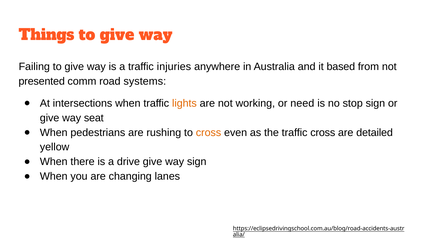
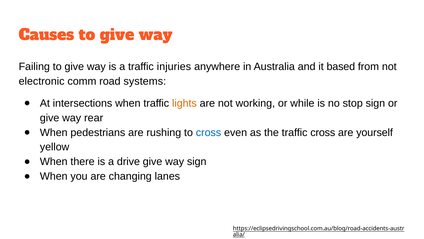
Things: Things -> Causes (46, 35)
presented: presented -> electronic (42, 81)
need: need -> while (302, 103)
seat: seat -> rear (94, 118)
cross colour: orange -> blue (208, 132)
detailed: detailed -> yourself (375, 132)
